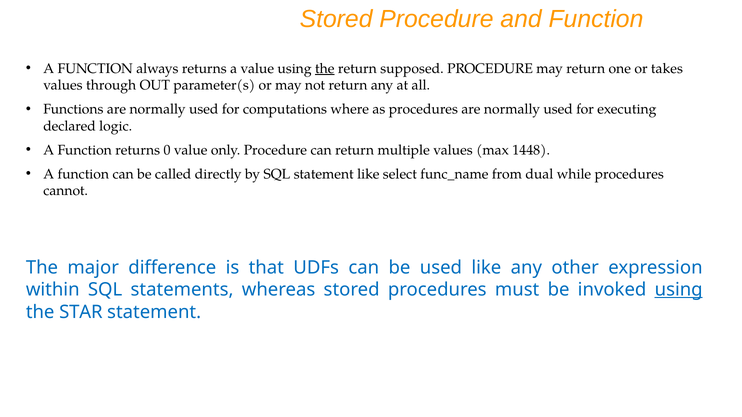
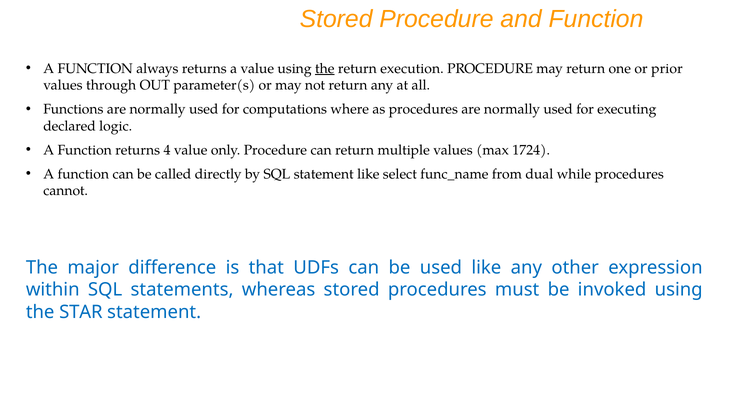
supposed: supposed -> execution (412, 69)
takes: takes -> prior (667, 69)
0: 0 -> 4 (167, 150)
1448: 1448 -> 1724 (531, 150)
using underline: present -> none (679, 290)
